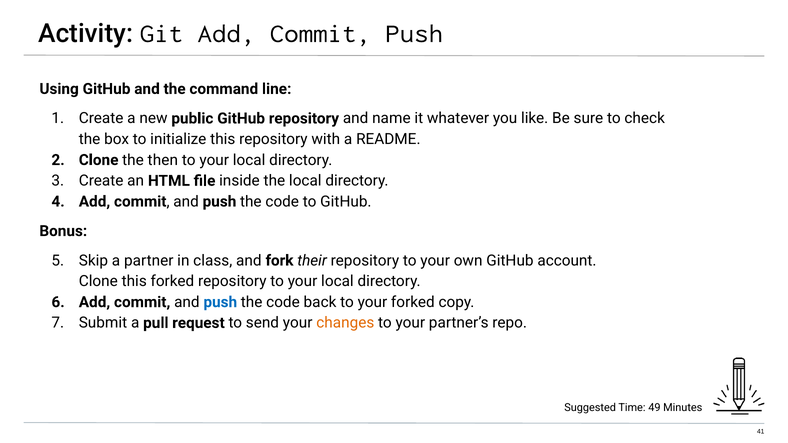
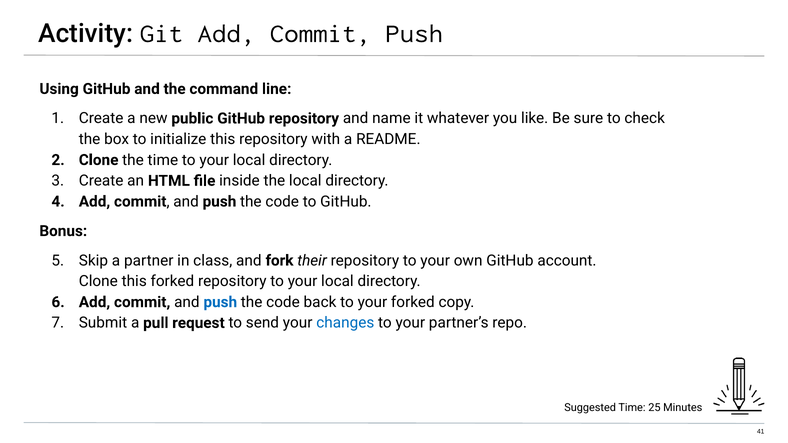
the then: then -> time (163, 160)
changes colour: orange -> blue (345, 323)
49: 49 -> 25 (654, 408)
